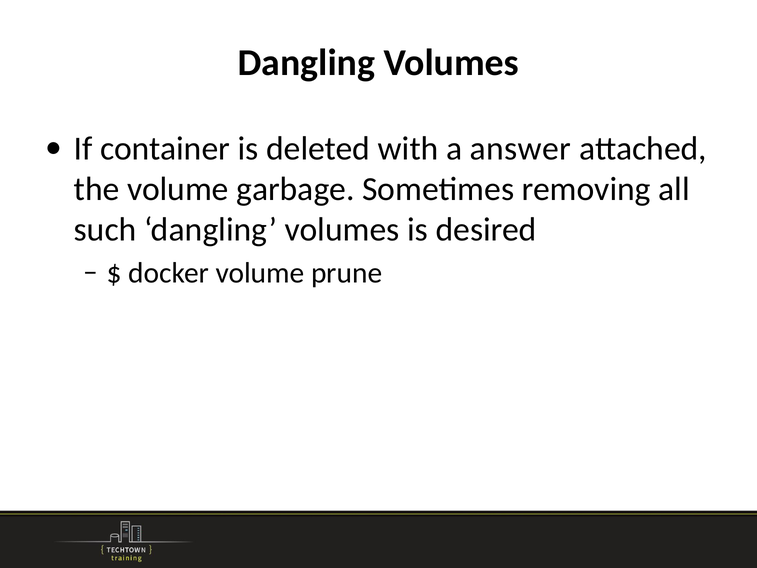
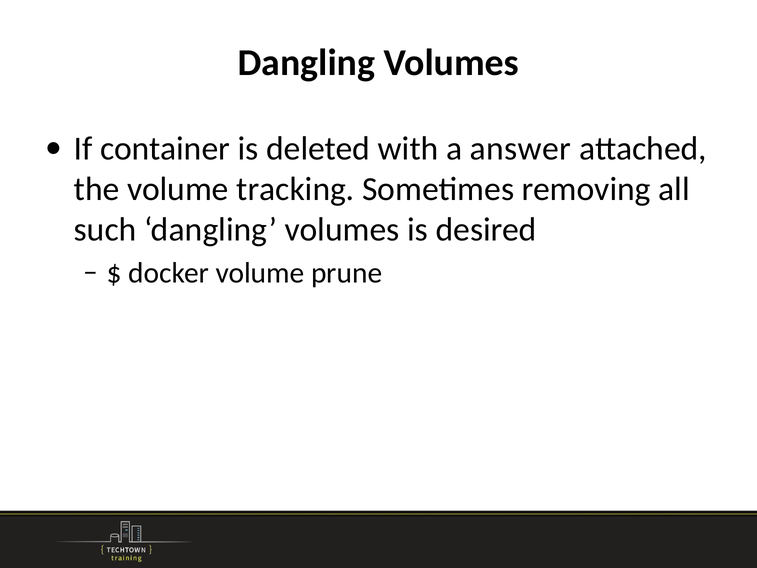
garbage: garbage -> tracking (295, 189)
